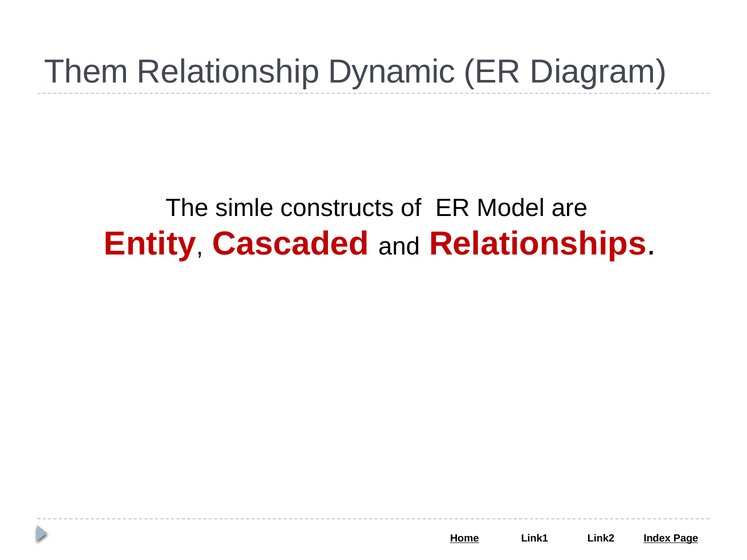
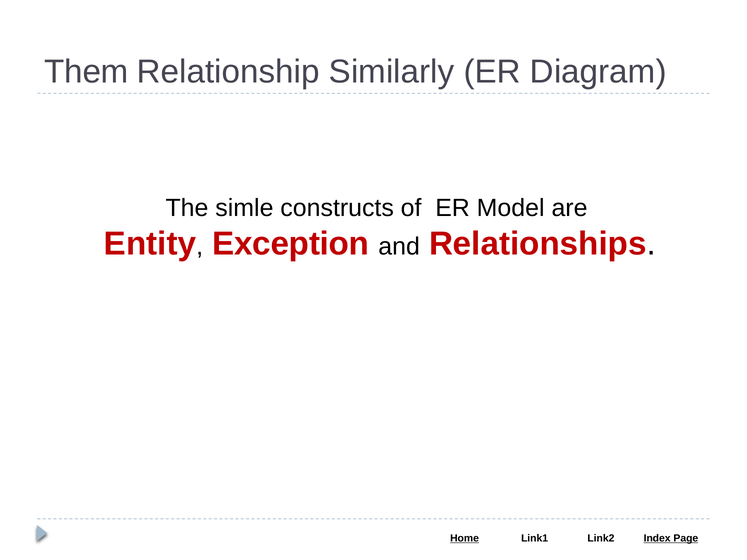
Dynamic: Dynamic -> Similarly (392, 72)
Cascaded: Cascaded -> Exception (291, 244)
